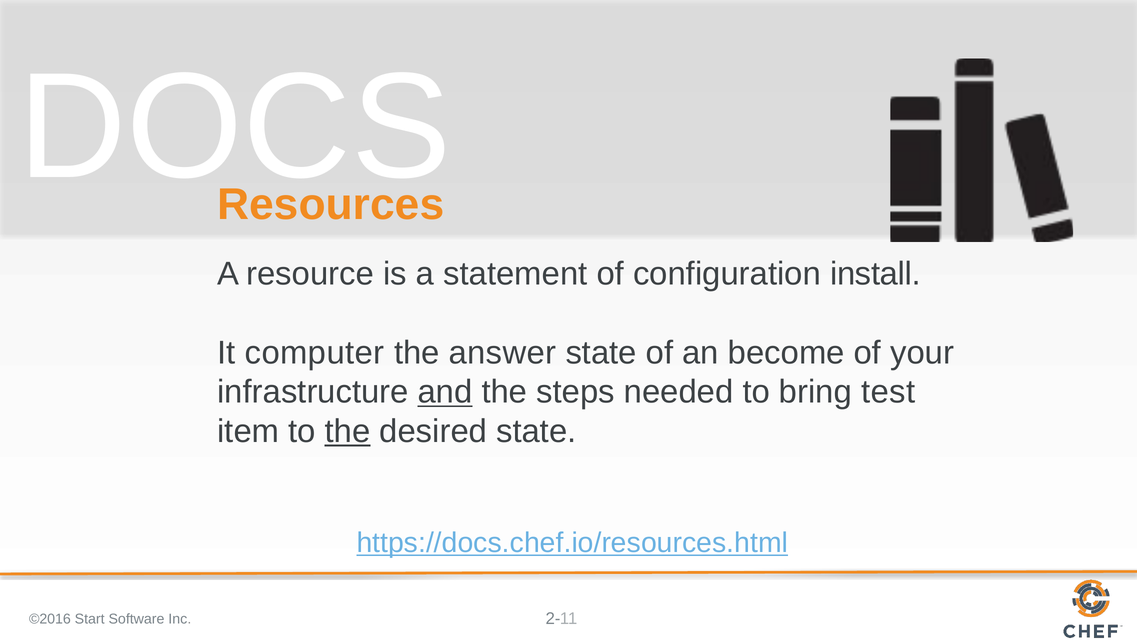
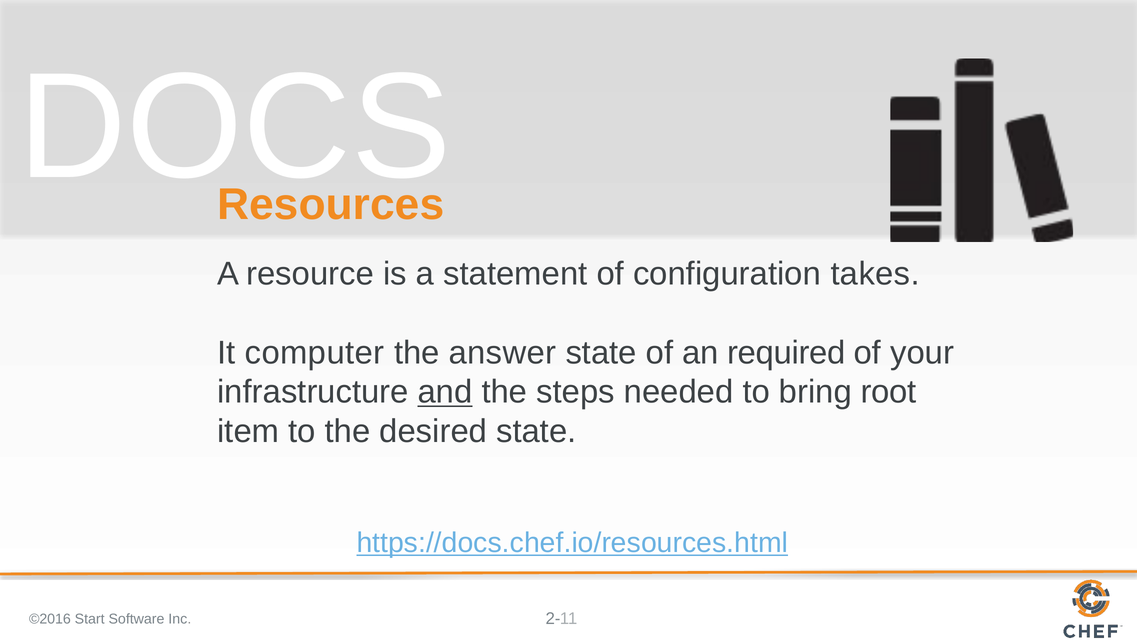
install: install -> takes (875, 274)
become: become -> required (786, 352)
test: test -> root (889, 392)
the underline: present -> none (347, 431)
